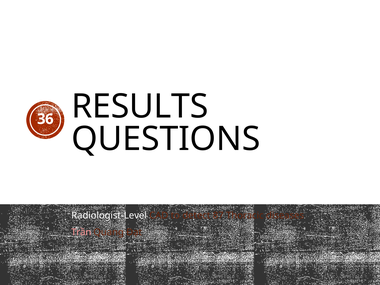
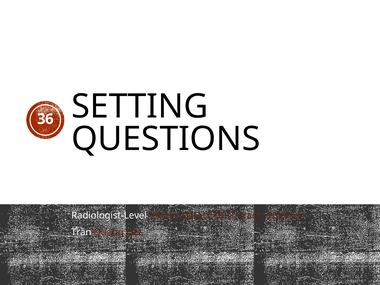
RESULTS: RESULTS -> SETTING (140, 106)
87: 87 -> 80 (218, 216)
Trần colour: pink -> white (81, 232)
